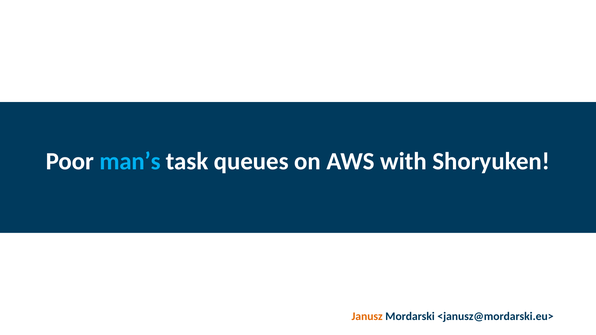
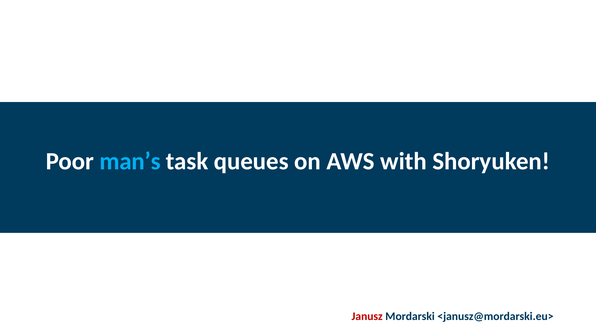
Janusz colour: orange -> red (367, 317)
